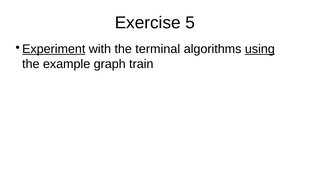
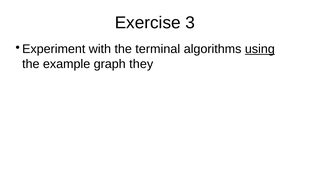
5: 5 -> 3 (190, 23)
Experiment underline: present -> none (54, 49)
train: train -> they (141, 64)
